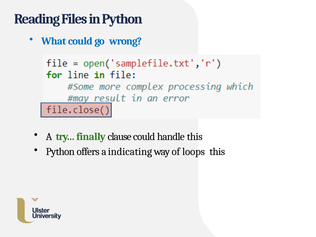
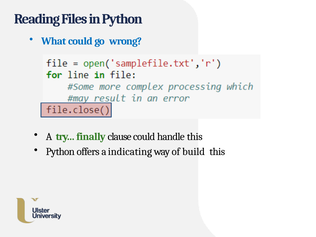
loops: loops -> build (194, 152)
